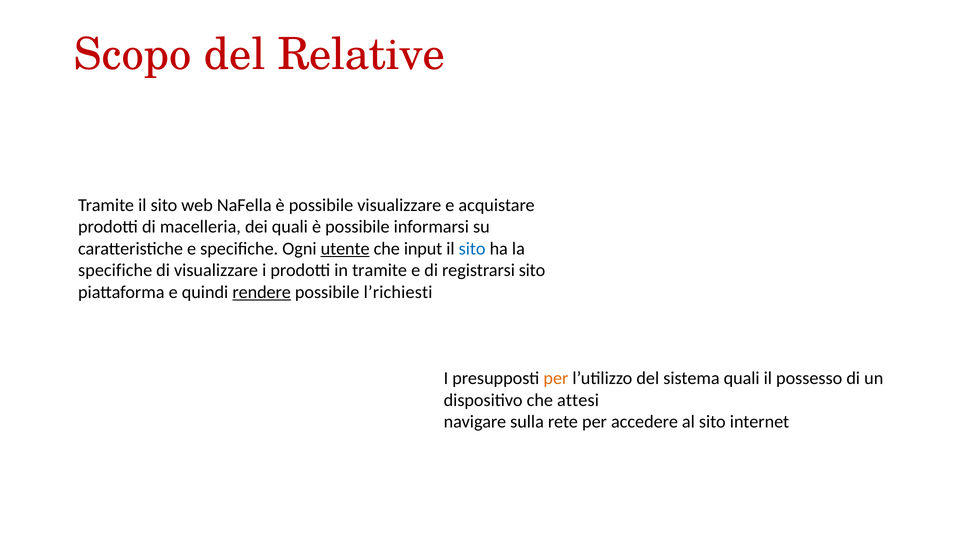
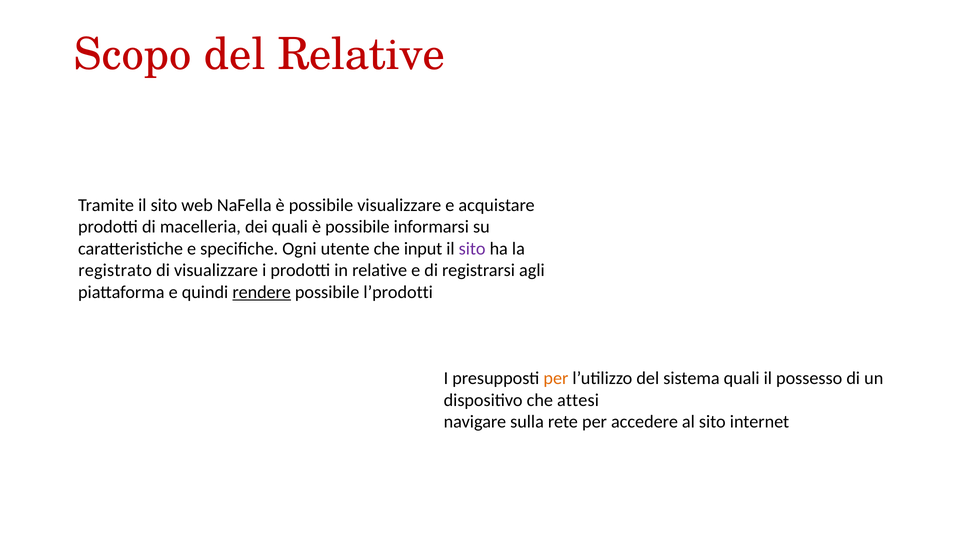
utente underline: present -> none (345, 249)
sito colour: blue -> purple (472, 249)
specifiche: specifiche -> registrato (115, 271)
in tramite: tramite -> relative (380, 271)
registrarsi sito: sito -> agli (532, 271)
l’richiesti: l’richiesti -> l’prodotti (398, 293)
